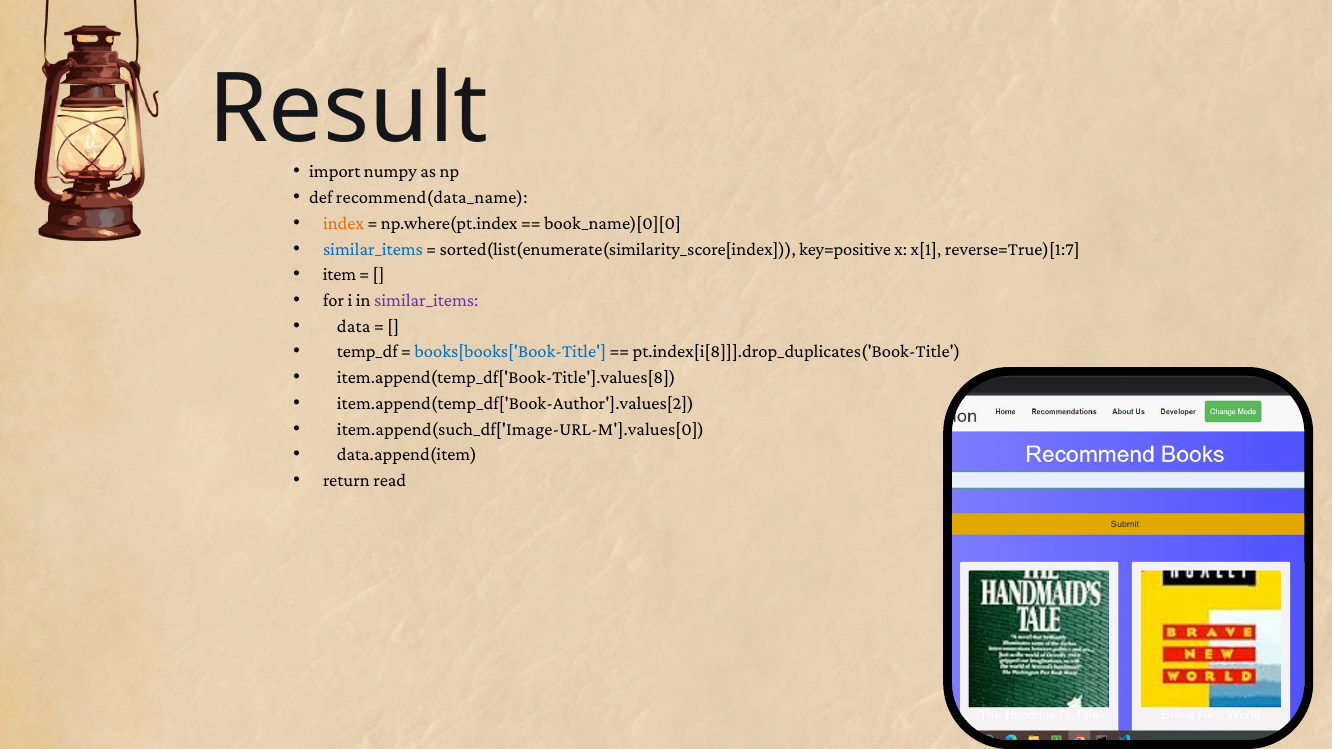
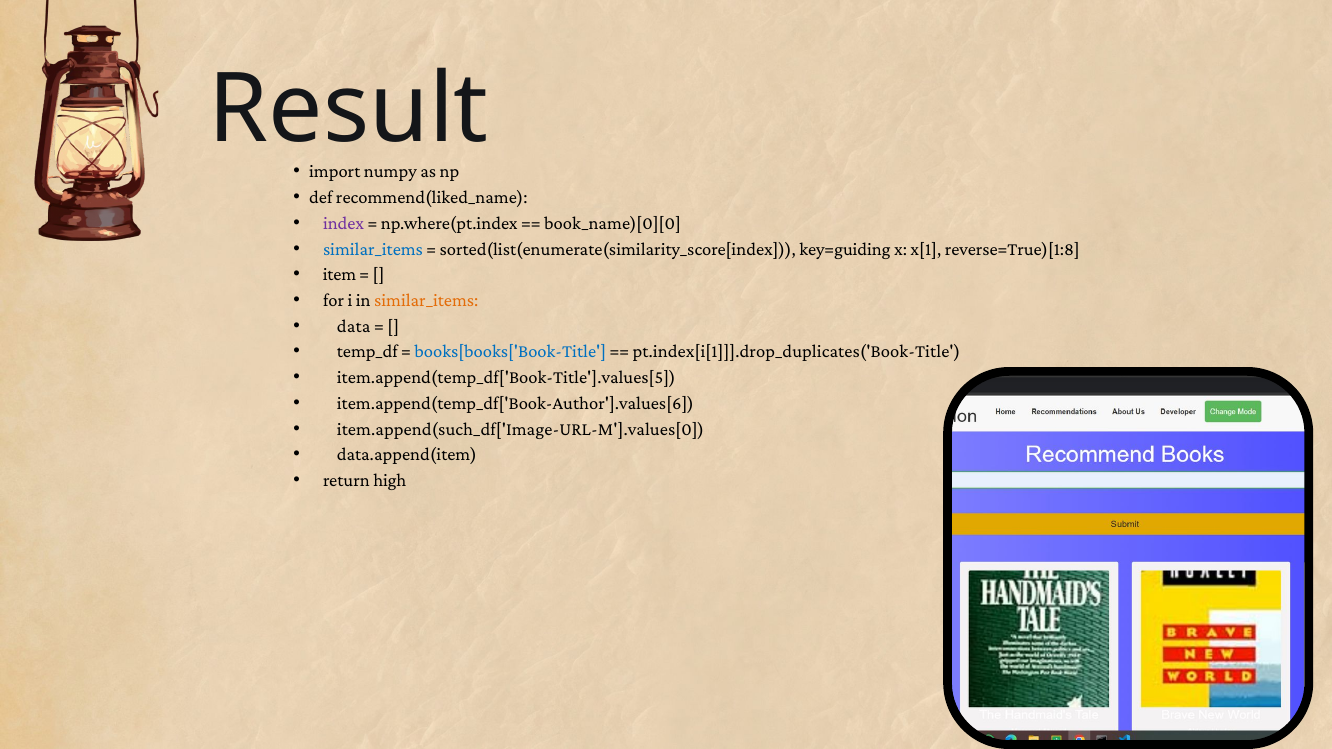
recommend(data_name: recommend(data_name -> recommend(liked_name (432, 198)
index colour: orange -> purple (344, 223)
key=positive: key=positive -> key=guiding (845, 249)
reverse=True)[1:7: reverse=True)[1:7 -> reverse=True)[1:8 (1012, 249)
similar_items colour: purple -> orange (426, 301)
pt.index[i[8]]].drop_duplicates('Book-Title: pt.index[i[8]]].drop_duplicates('Book-Title -> pt.index[i[1]]].drop_duplicates('Book-Title (796, 352)
item.append(temp_df['Book-Title'].values[8: item.append(temp_df['Book-Title'].values[8 -> item.append(temp_df['Book-Title'].values[5 (506, 378)
item.append(temp_df['Book-Author'].values[2: item.append(temp_df['Book-Author'].values[2 -> item.append(temp_df['Book-Author'].values[6 (515, 403)
read: read -> high (390, 481)
